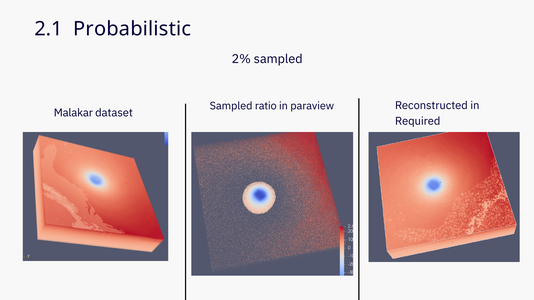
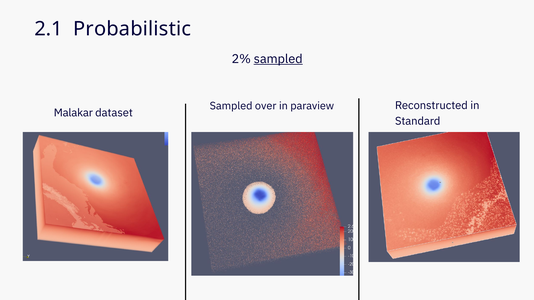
sampled underline: none -> present (278, 59)
ratio: ratio -> over (266, 106)
Required: Required -> Standard (418, 121)
